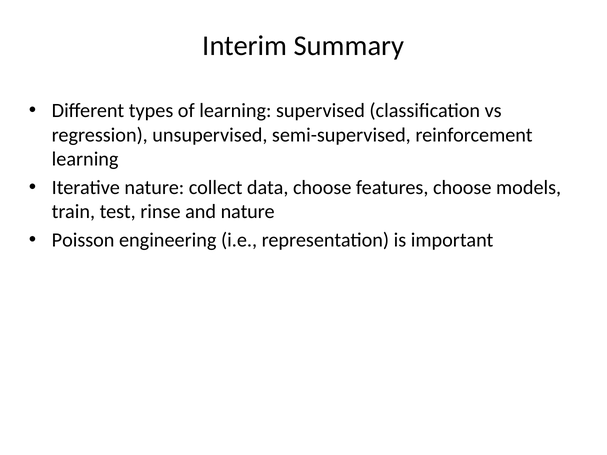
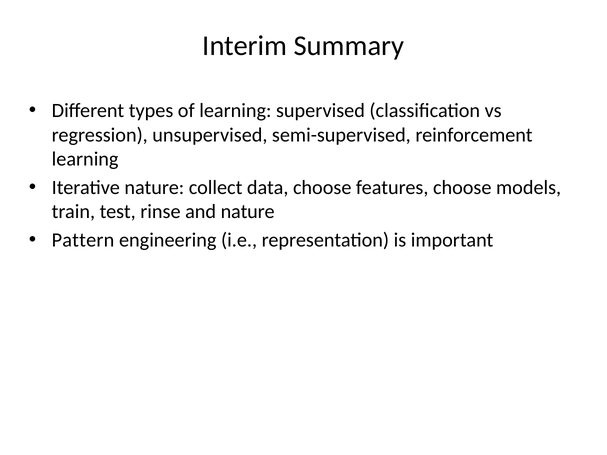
Poisson: Poisson -> Pattern (83, 240)
